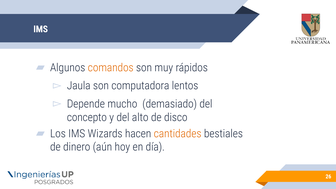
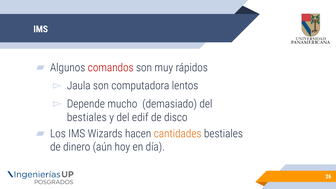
comandos colour: orange -> red (111, 68)
concepto: concepto -> bestiales (87, 117)
alto: alto -> edif (140, 117)
